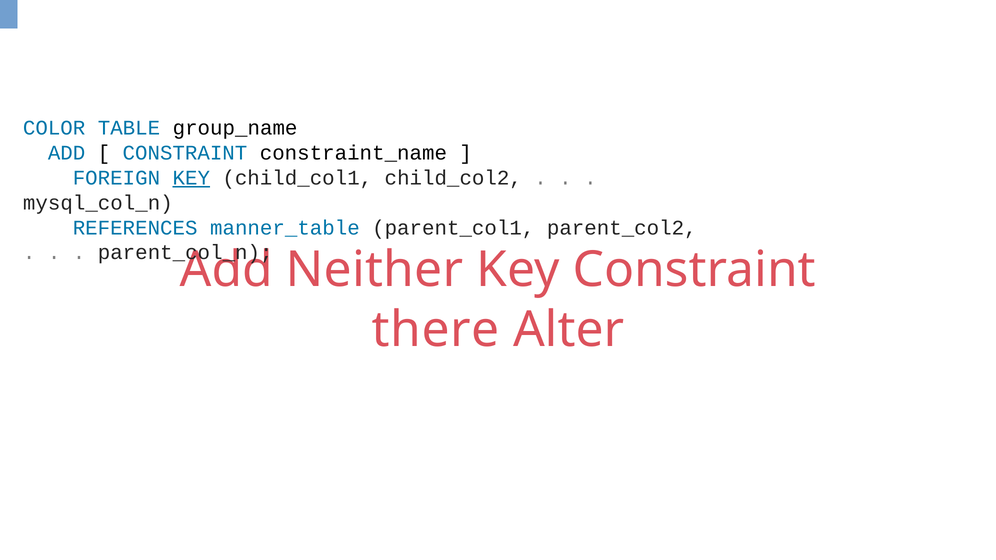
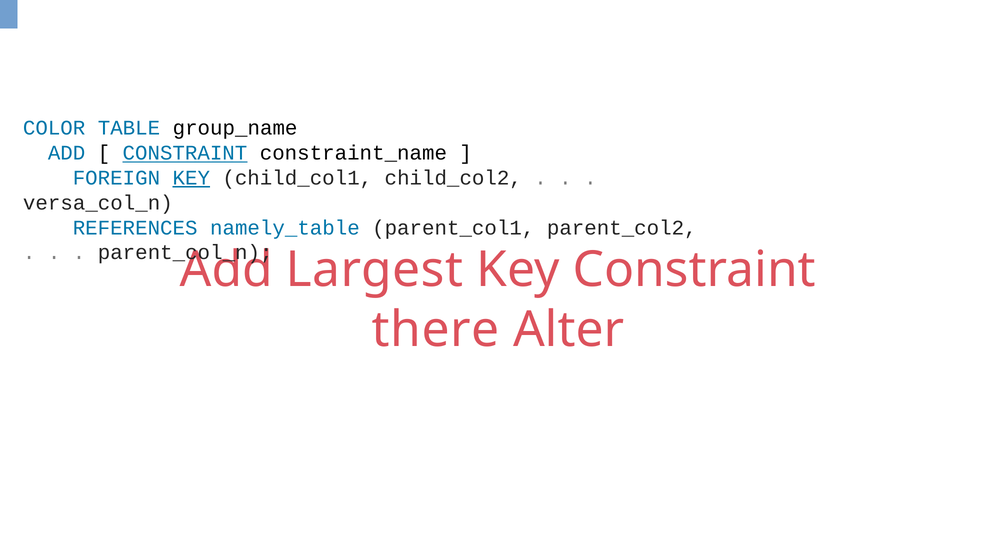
CONSTRAINT underline: none -> present (185, 153)
mysql_col_n: mysql_col_n -> versa_col_n (98, 203)
manner_table: manner_table -> namely_table (285, 228)
Neither: Neither -> Largest (374, 270)
